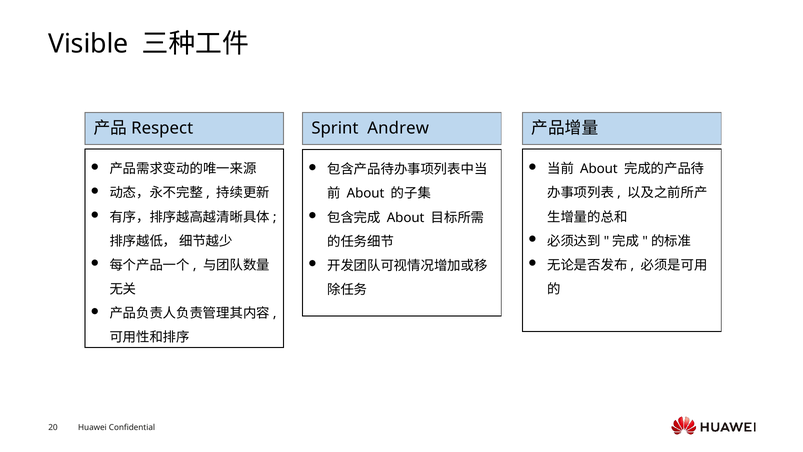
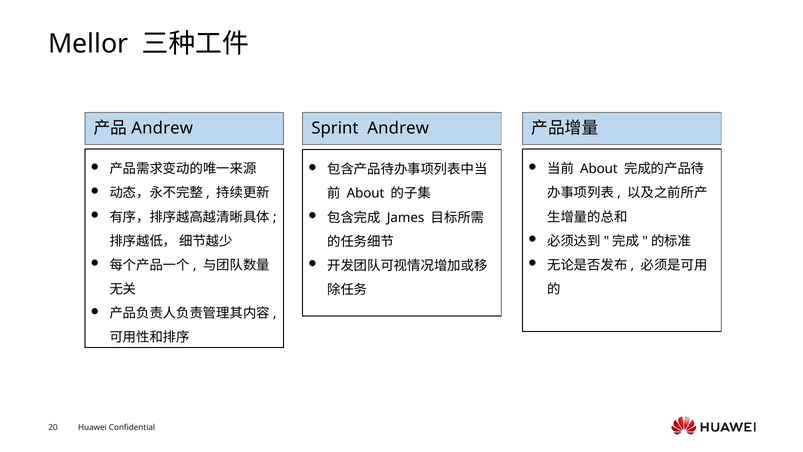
Visible: Visible -> Mellor (88, 44)
Respect: Respect -> Andrew (162, 128)
About: About -> James (406, 217)
